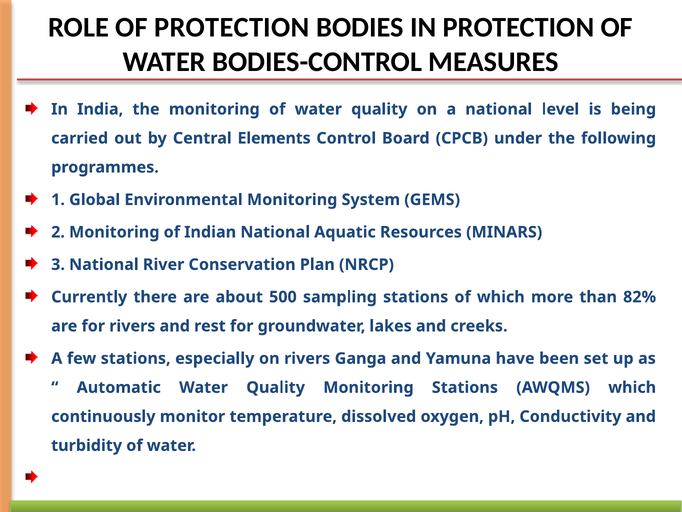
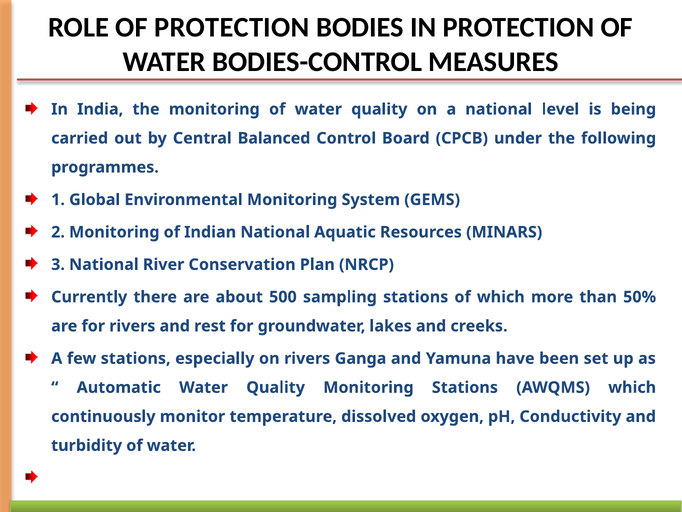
Elements: Elements -> Balanced (274, 138)
82%: 82% -> 50% (640, 297)
